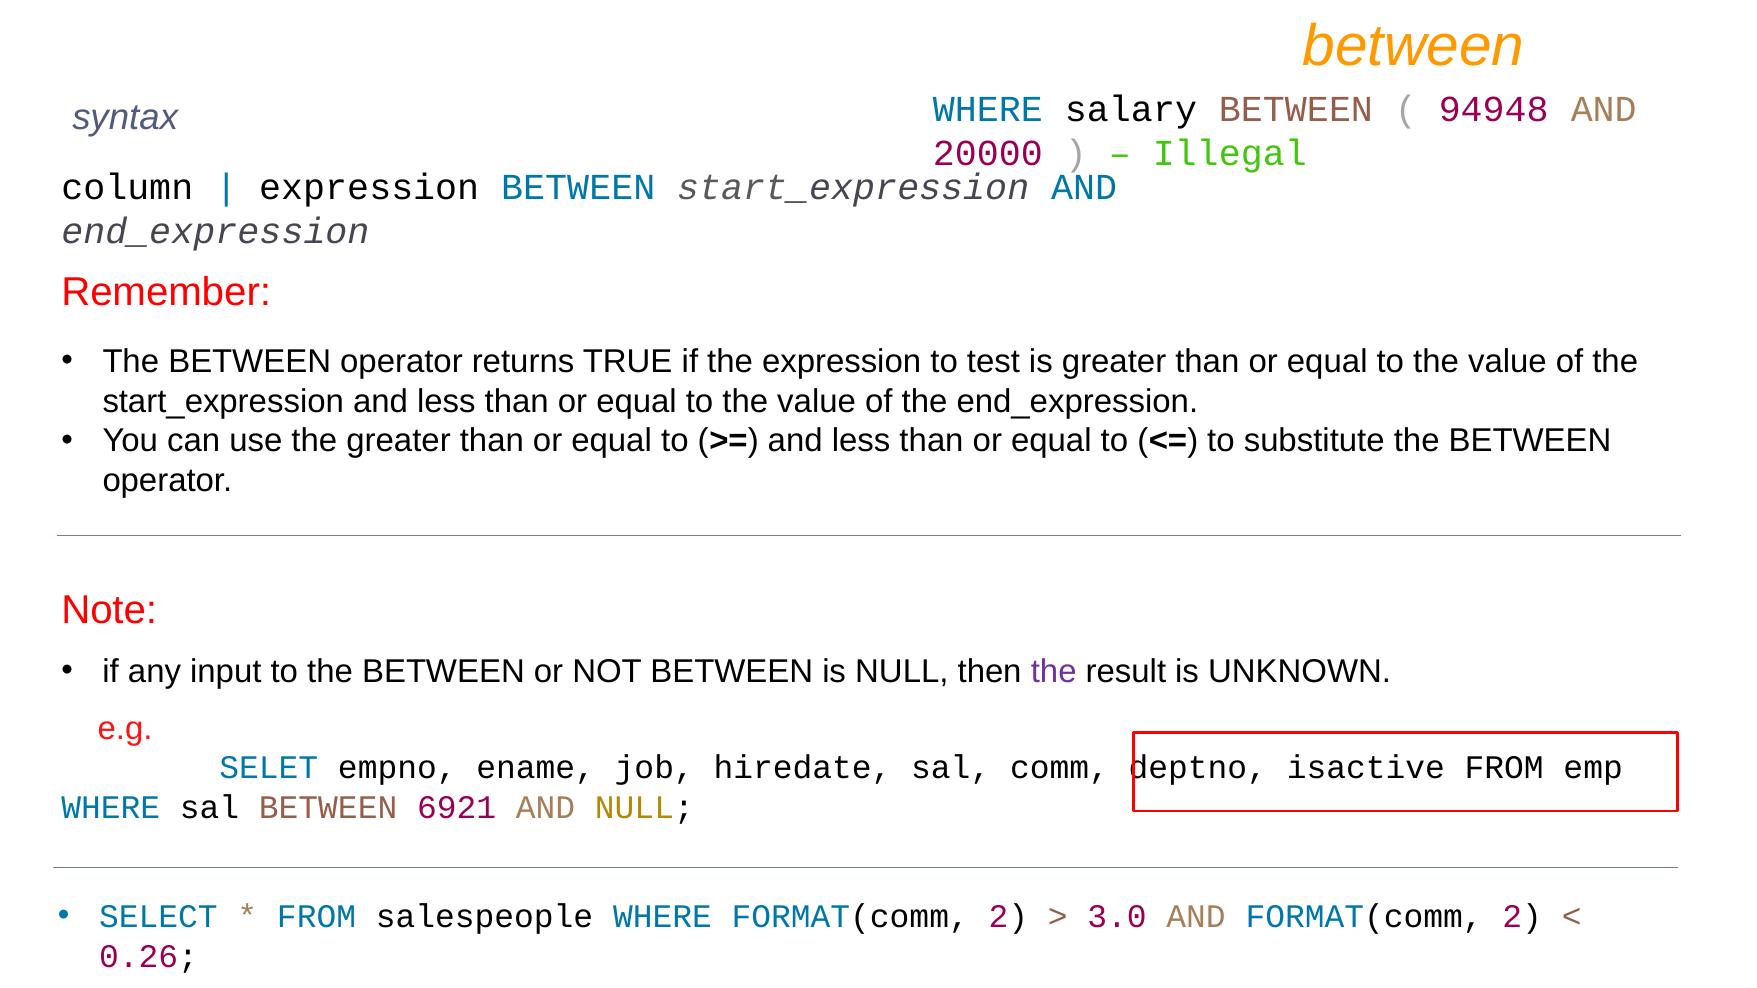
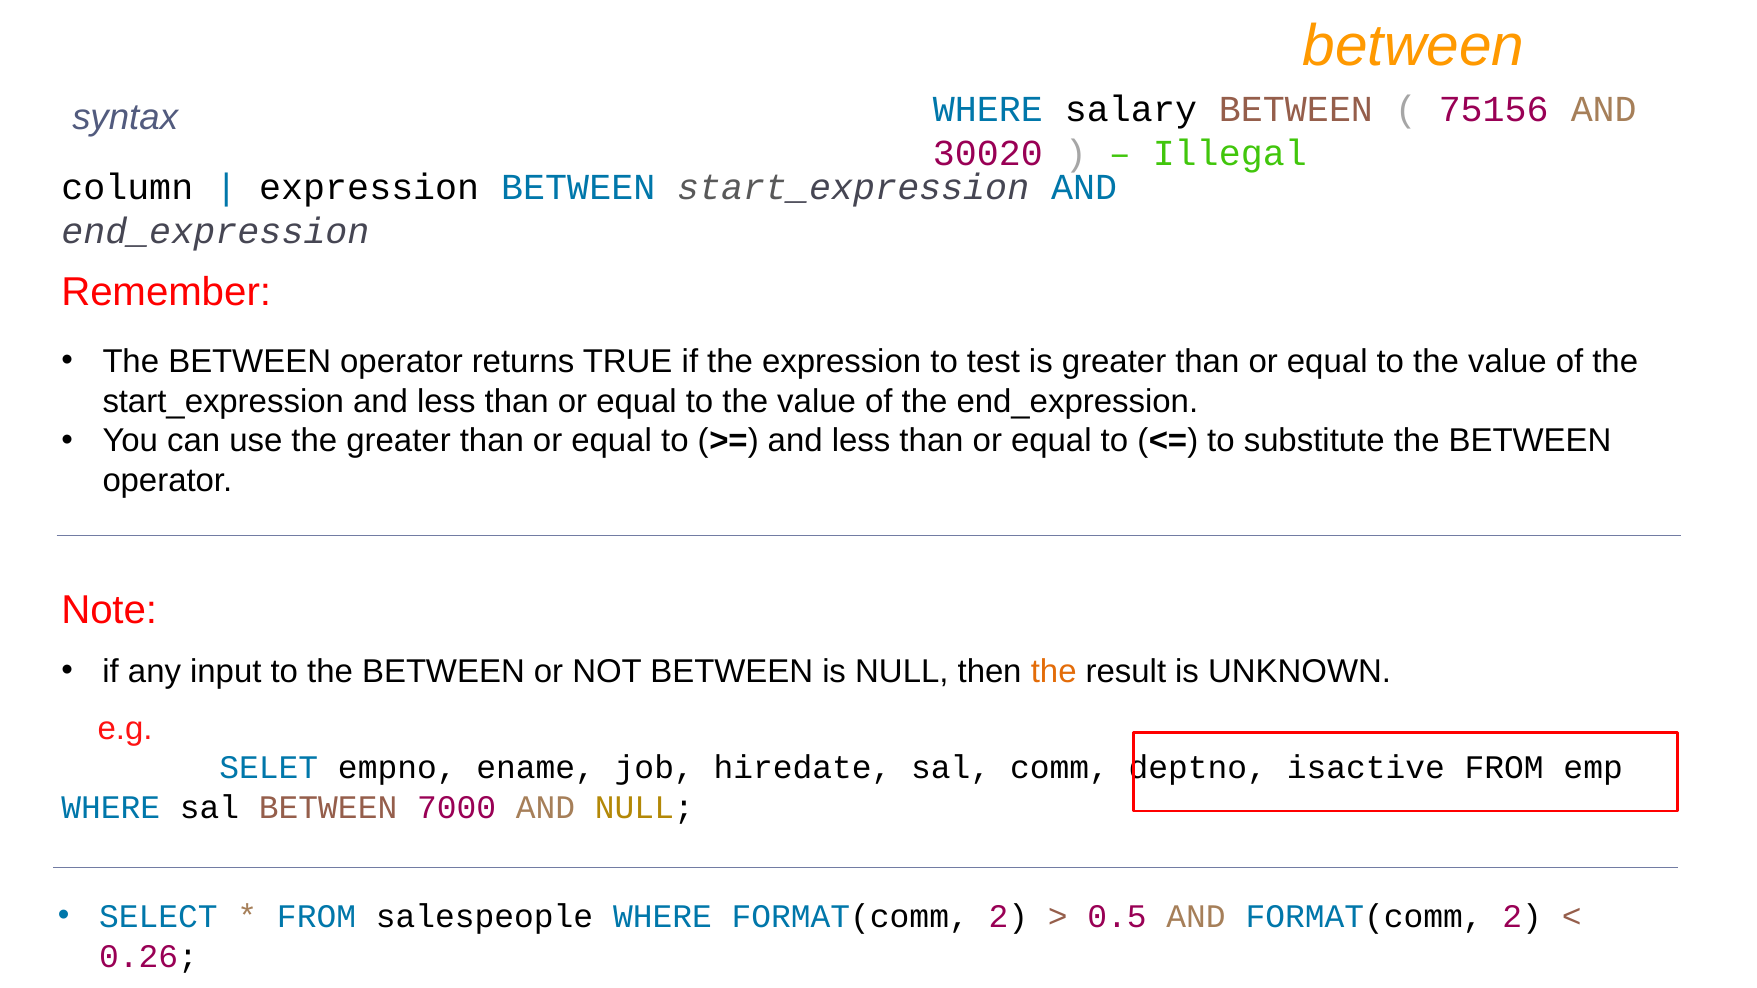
94948: 94948 -> 75156 (1494, 110)
20000: 20000 -> 30020 (988, 154)
the colour: purple -> orange (1054, 672)
6921: 6921 -> 7000 (457, 808)
3.0: 3.0 -> 0.5 (1117, 917)
